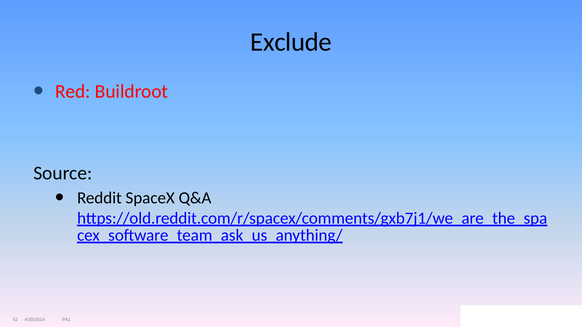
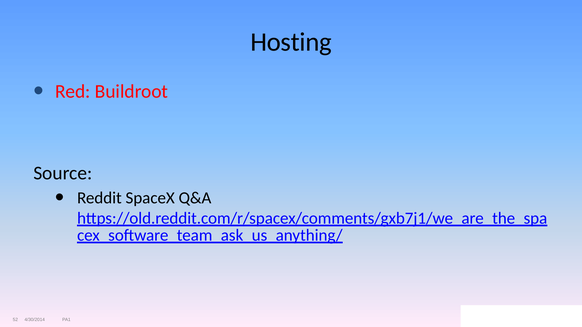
Exclude: Exclude -> Hosting (291, 42)
